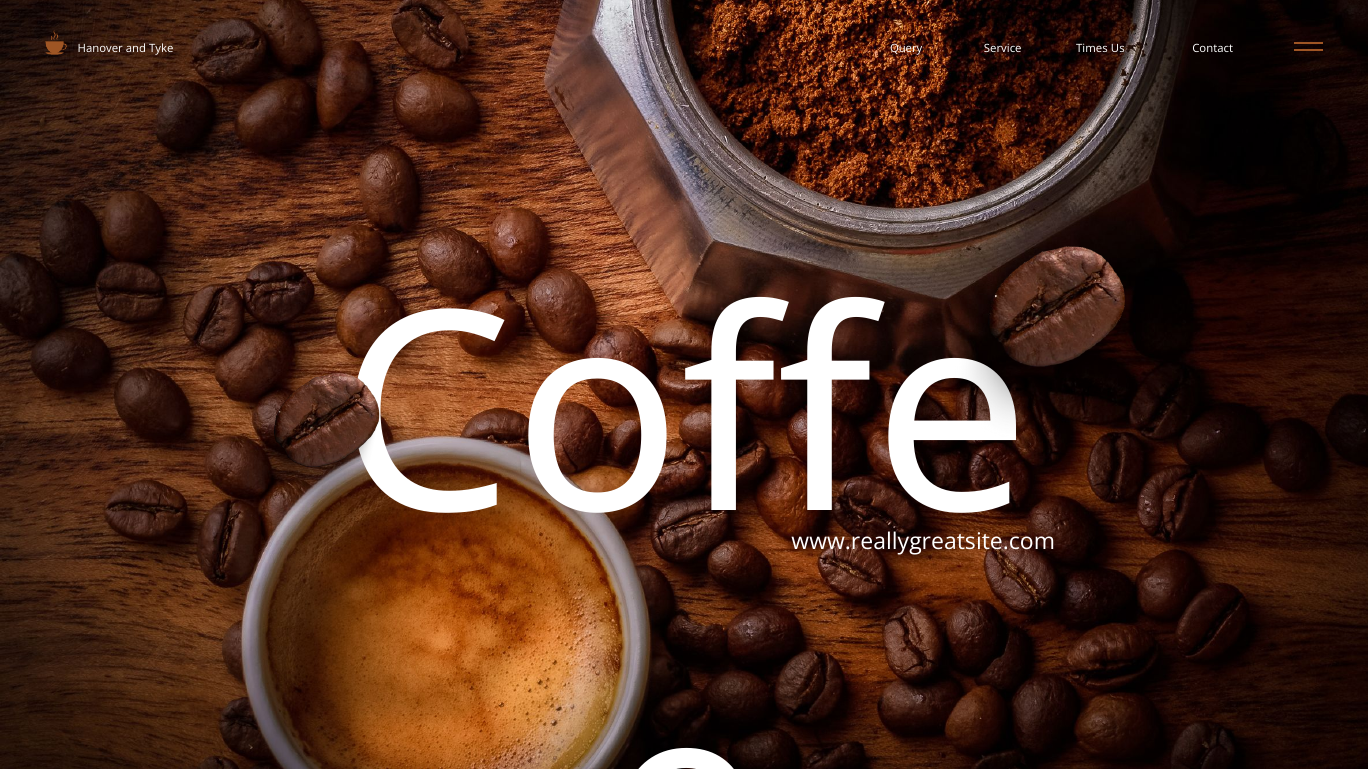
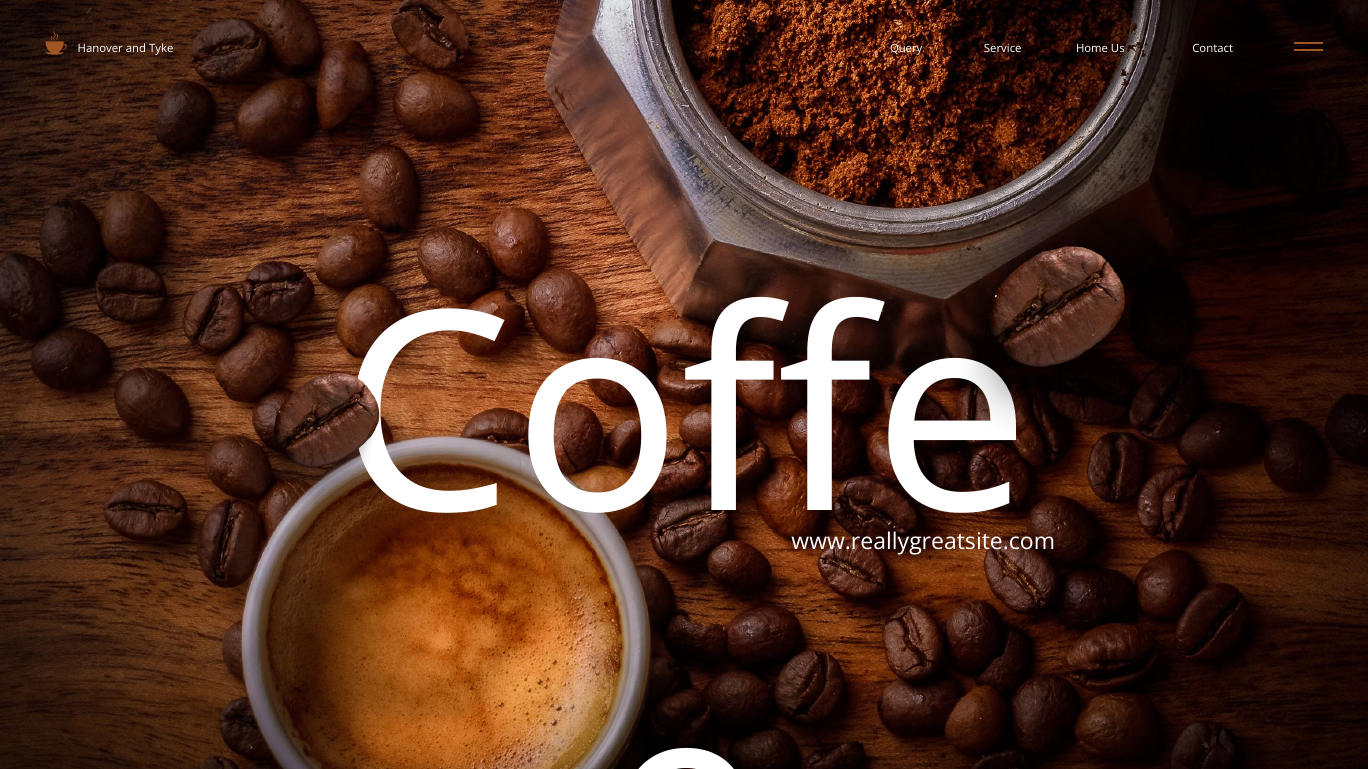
Times: Times -> Home (1092, 49)
